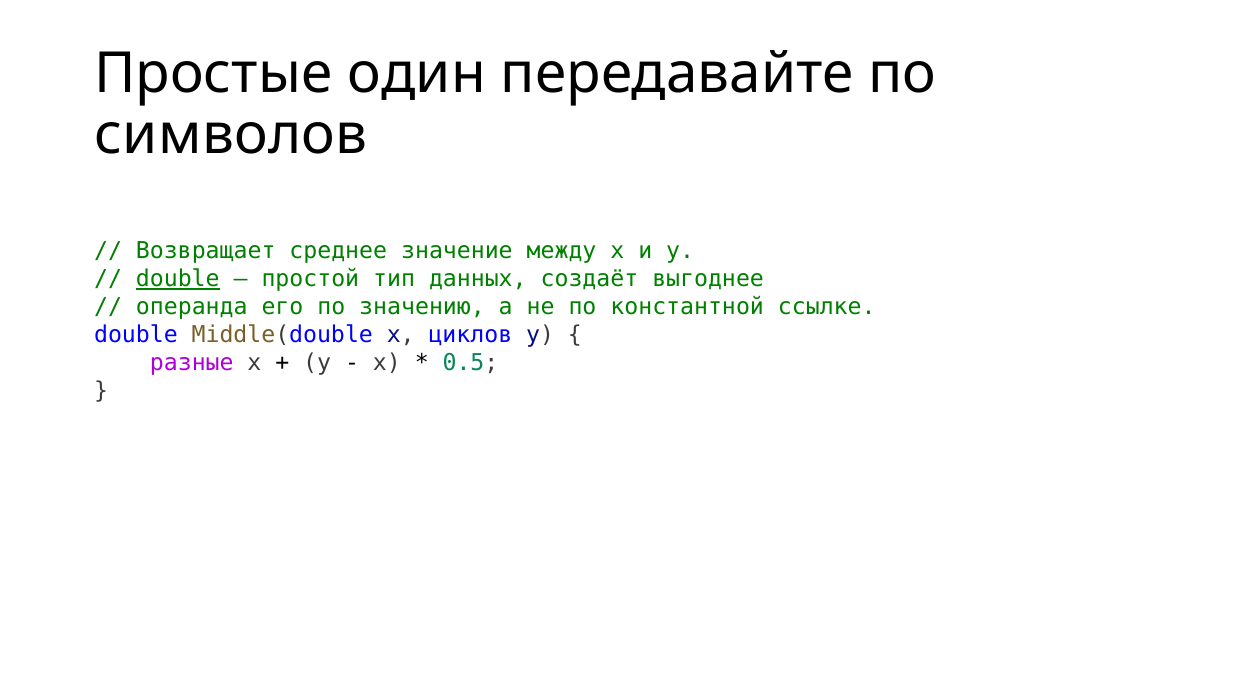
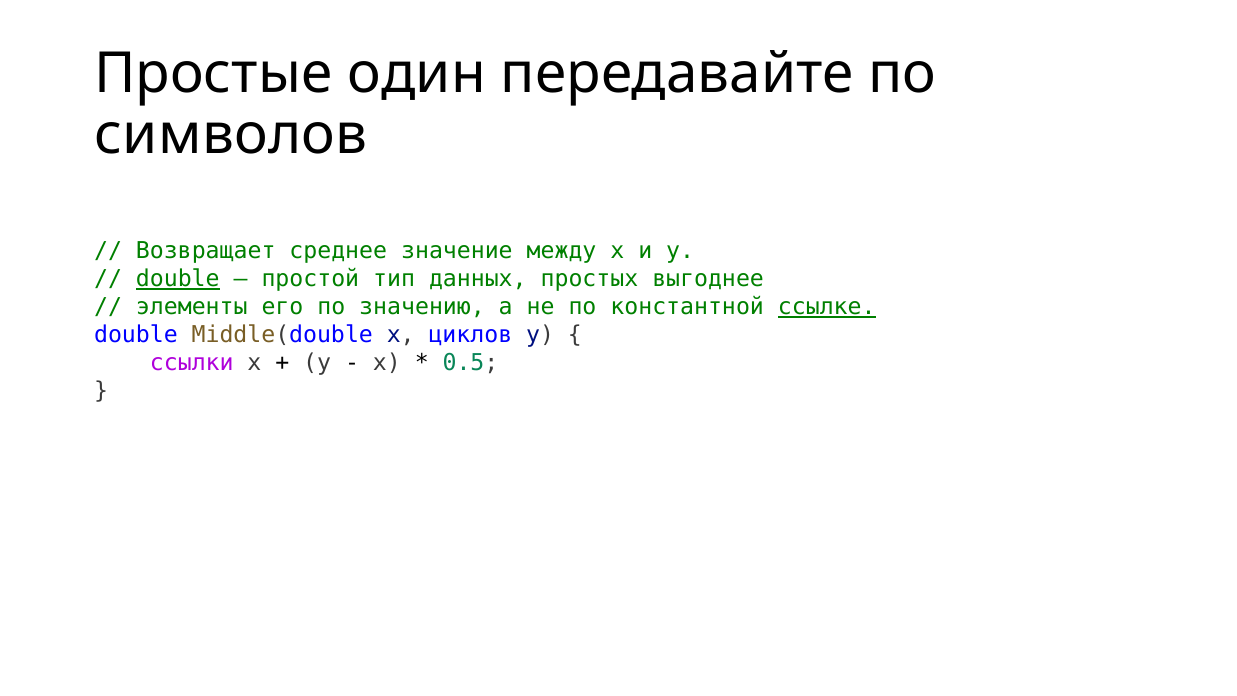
создаёт: создаёт -> простых (589, 279)
операнда: операнда -> элементы (192, 307)
ссылке underline: none -> present (827, 307)
разные: разные -> ссылки (192, 362)
